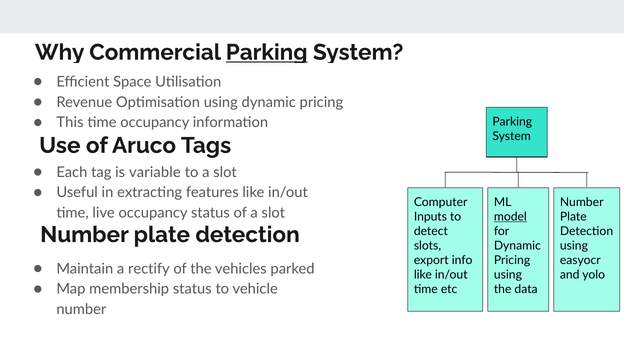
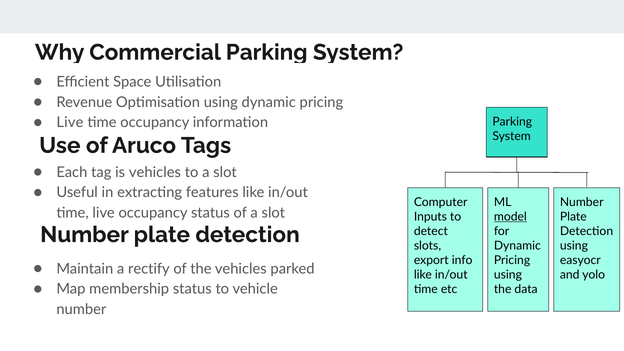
Parking underline: present -> none (267, 52)
This: This -> Live (70, 122)
is variable: variable -> vehicles (155, 172)
